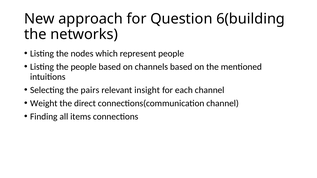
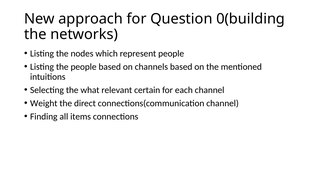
6(building: 6(building -> 0(building (251, 19)
pairs: pairs -> what (90, 90)
insight: insight -> certain (147, 90)
